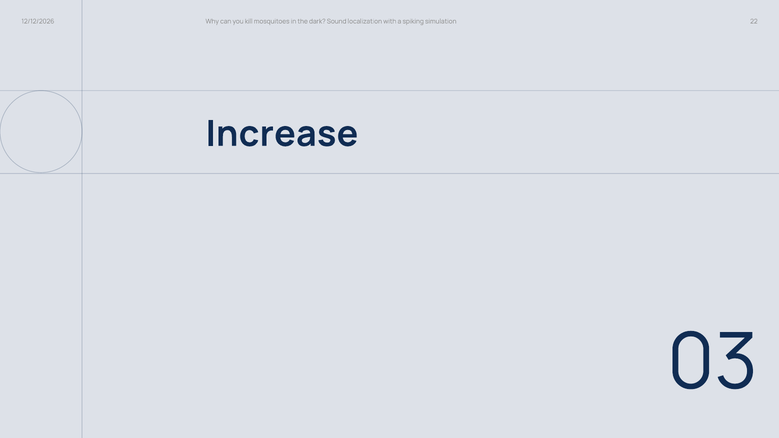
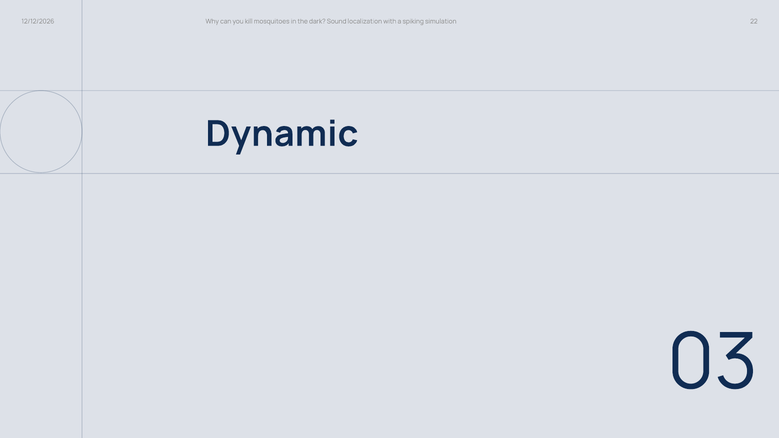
Increase: Increase -> Dynamic (282, 134)
